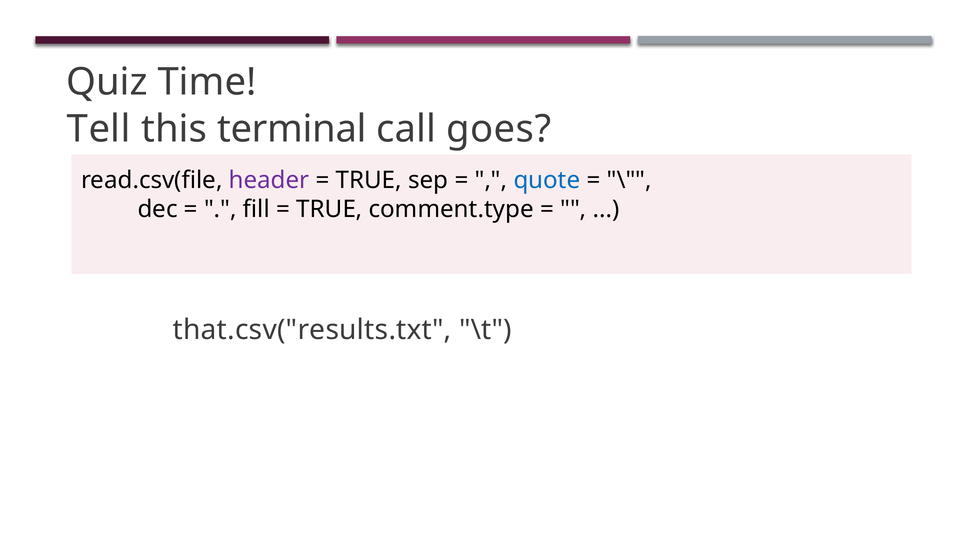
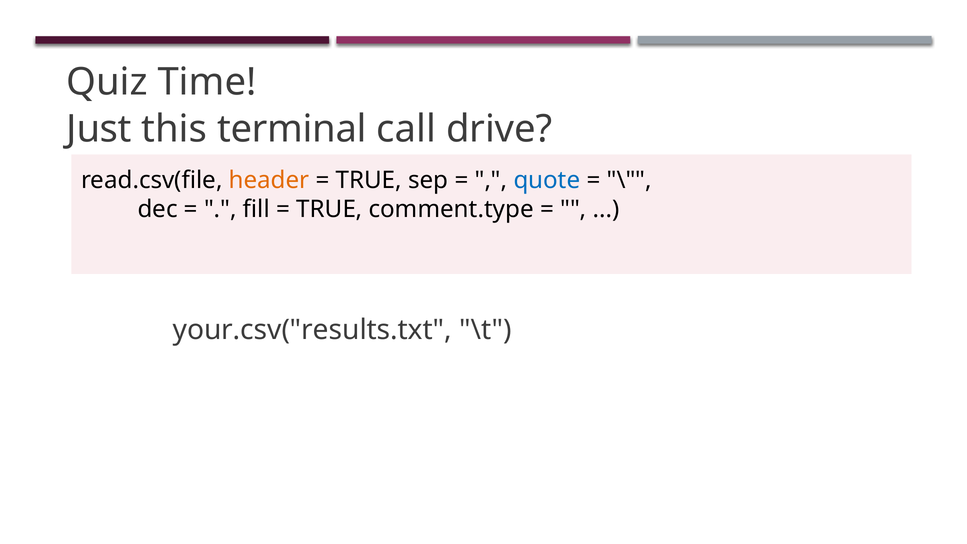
Tell: Tell -> Just (99, 129)
goes: goes -> drive (499, 129)
header colour: purple -> orange (269, 180)
that.csv("results.txt: that.csv("results.txt -> your.csv("results.txt (312, 330)
